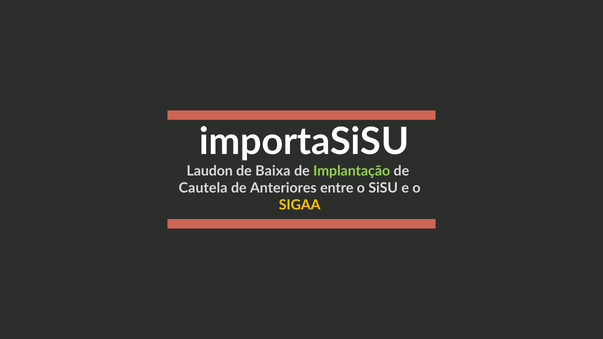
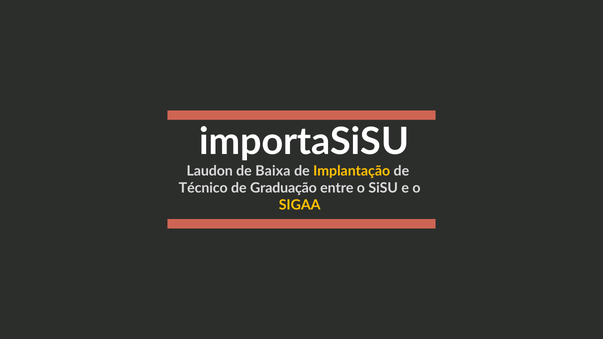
Implantação colour: light green -> yellow (352, 171)
Cautela: Cautela -> Técnico (203, 188)
Anteriores: Anteriores -> Graduação (283, 188)
